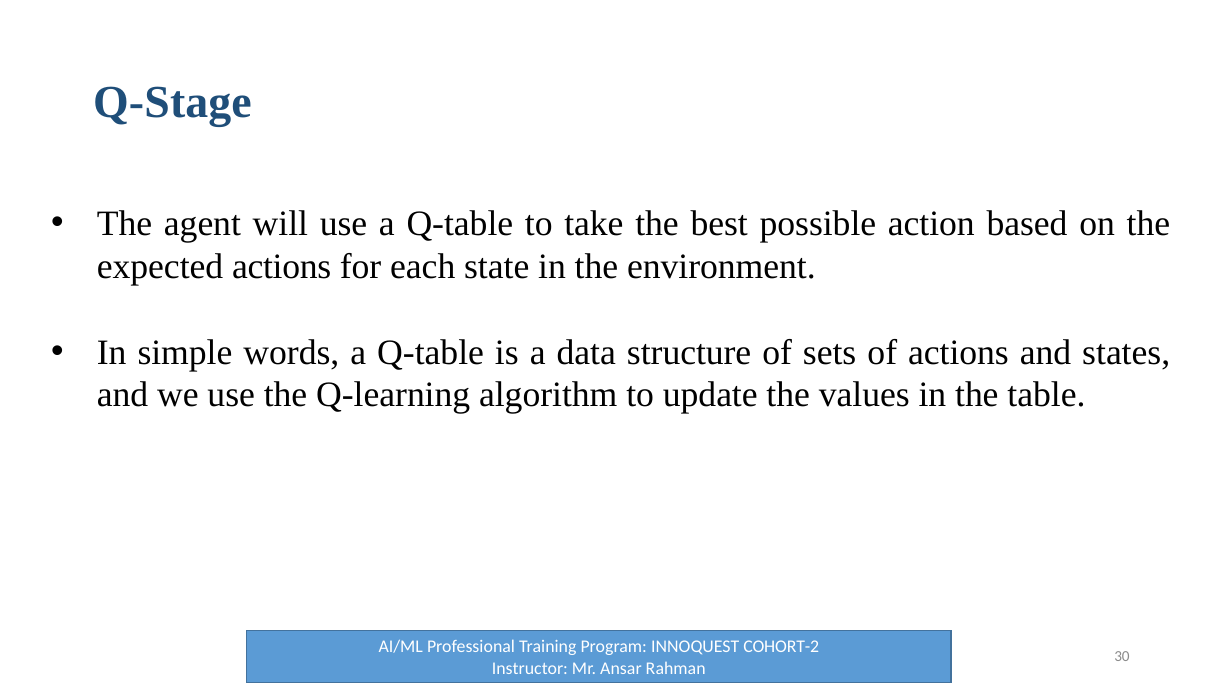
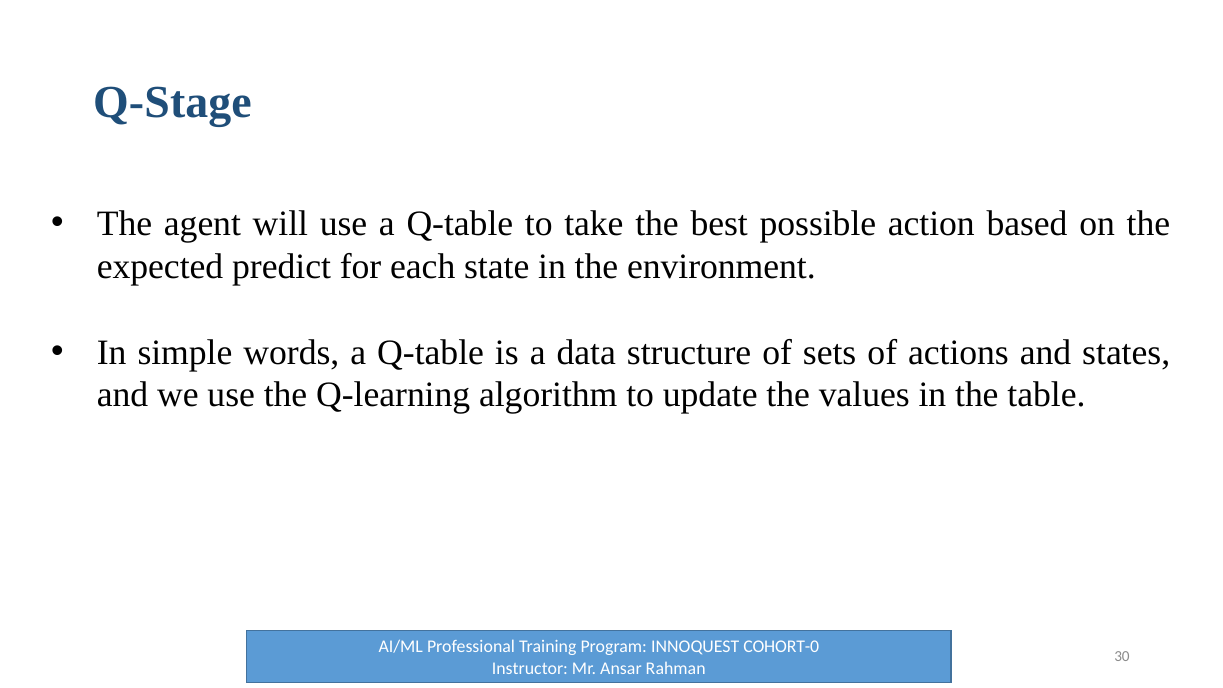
expected actions: actions -> predict (282, 267)
COHORT-2: COHORT-2 -> COHORT-0 (781, 647)
